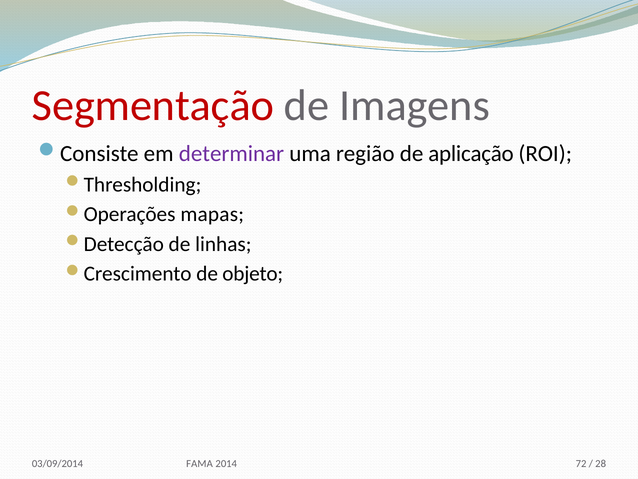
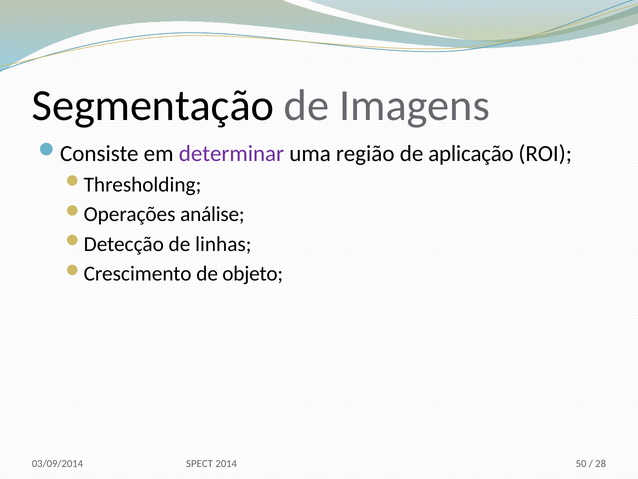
Segmentação colour: red -> black (153, 105)
mapas: mapas -> análise (212, 214)
FAMA: FAMA -> SPECT (200, 463)
72: 72 -> 50 (581, 463)
